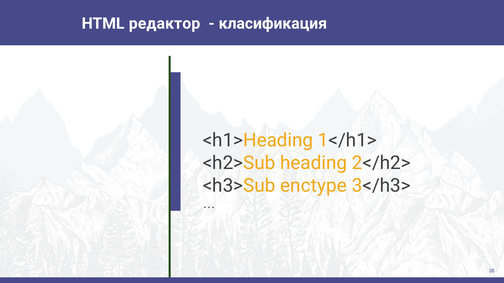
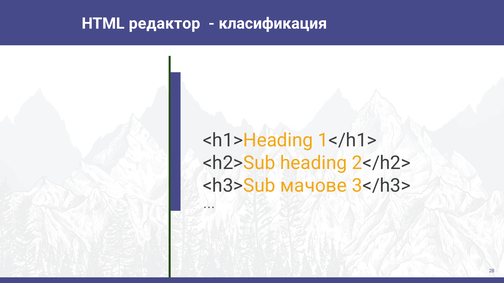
enctype: enctype -> мачове (314, 186)
